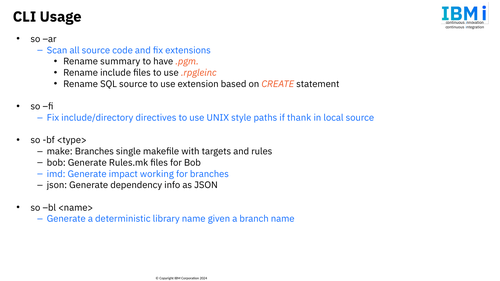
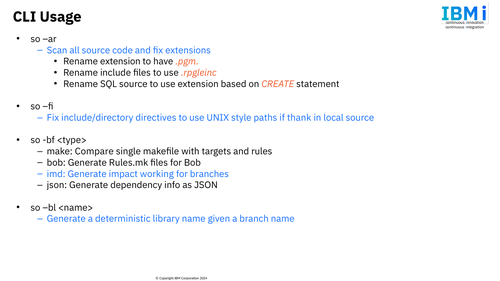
Rename summary: summary -> extension (120, 62)
make Branches: Branches -> Compare (94, 152)
